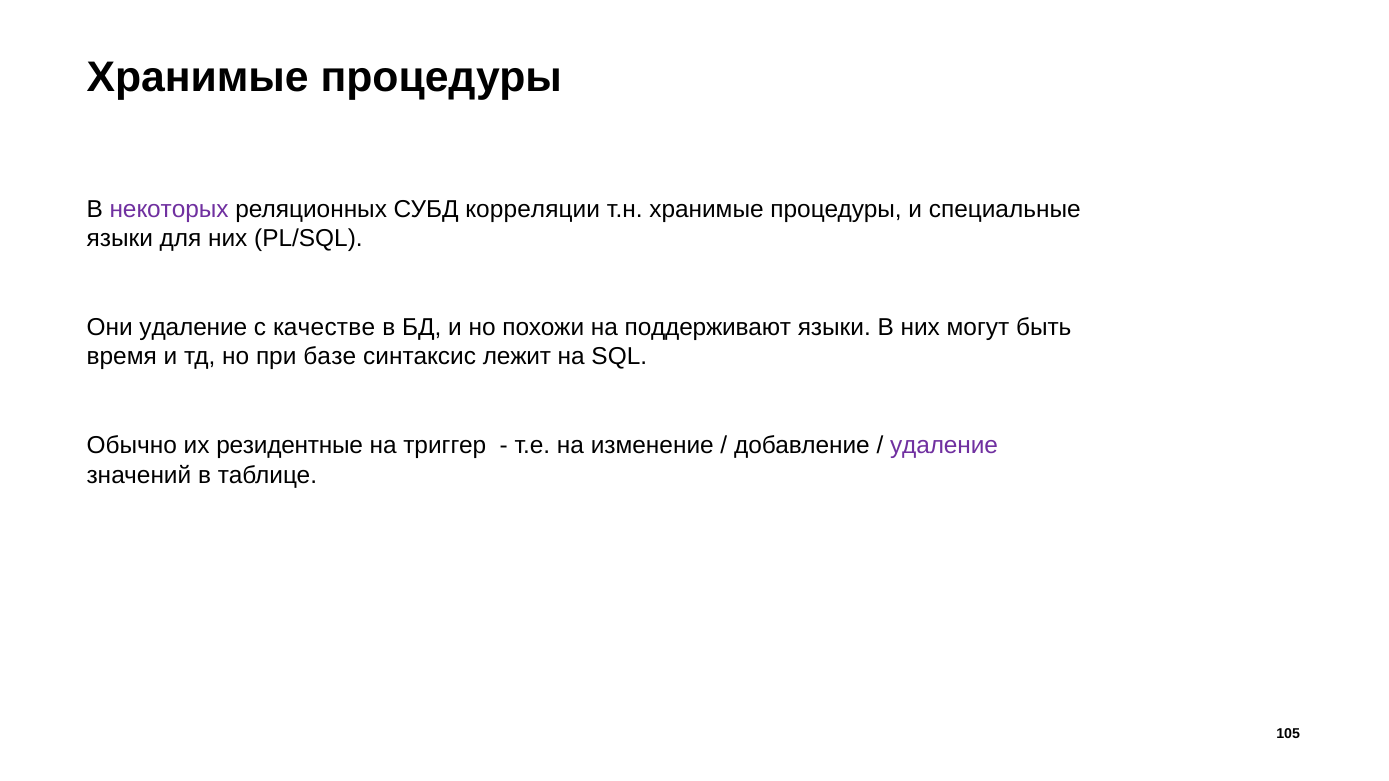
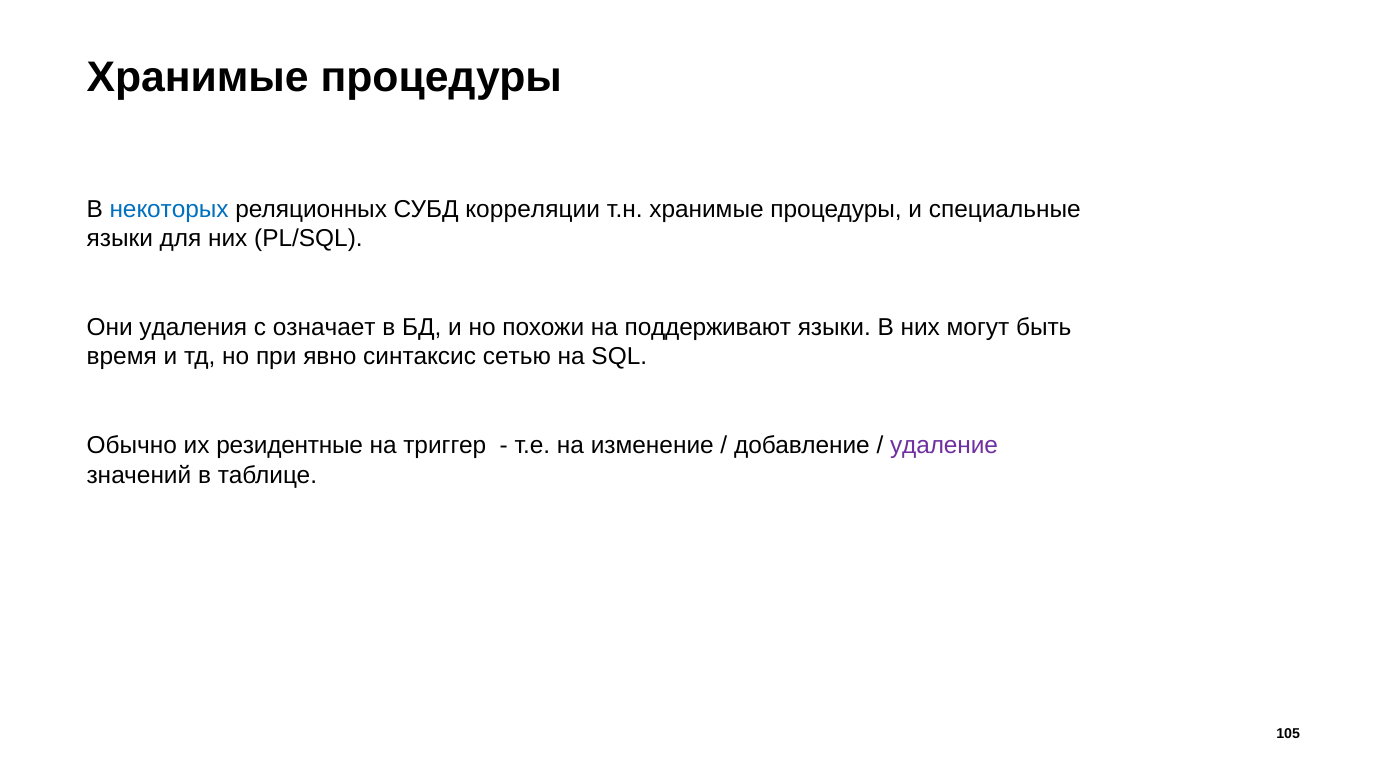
некоторых colour: purple -> blue (169, 209)
Они удаление: удаление -> удаления (193, 328)
качестве: качестве -> означает (324, 328)
базе: базе -> явно (330, 357)
лежит: лежит -> сетью (517, 357)
